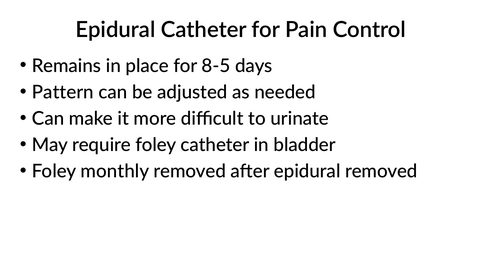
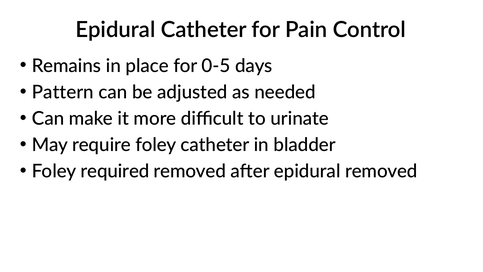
8-5: 8-5 -> 0-5 (216, 66)
monthly: monthly -> required (115, 171)
